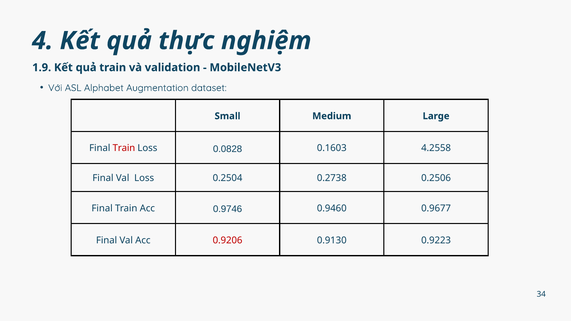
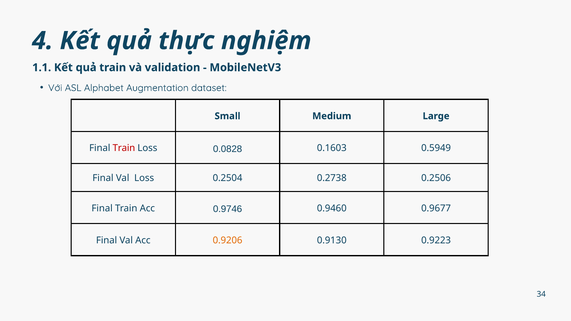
1.9: 1.9 -> 1.1 (42, 68)
4.2558: 4.2558 -> 0.5949 (436, 148)
0.9206 colour: red -> orange (228, 240)
